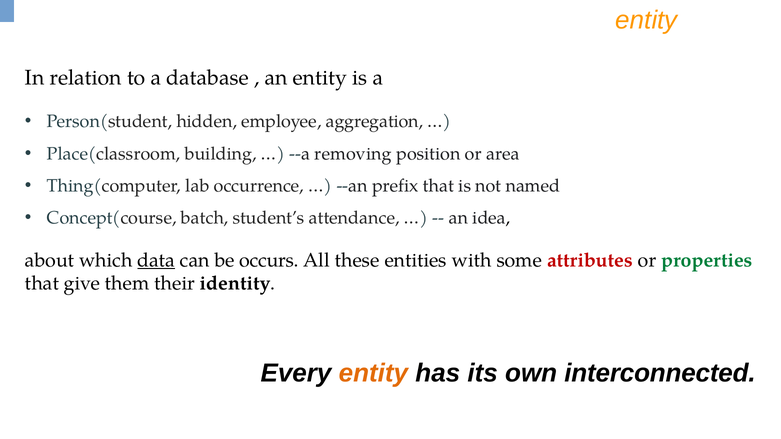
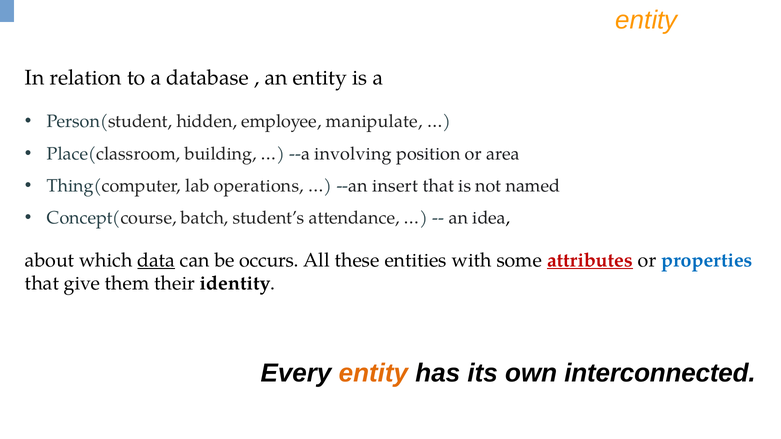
aggregation: aggregation -> manipulate (374, 122)
removing: removing -> involving (353, 154)
occurrence: occurrence -> operations (259, 186)
prefix: prefix -> insert (395, 186)
attributes underline: none -> present (590, 260)
properties colour: green -> blue (707, 260)
